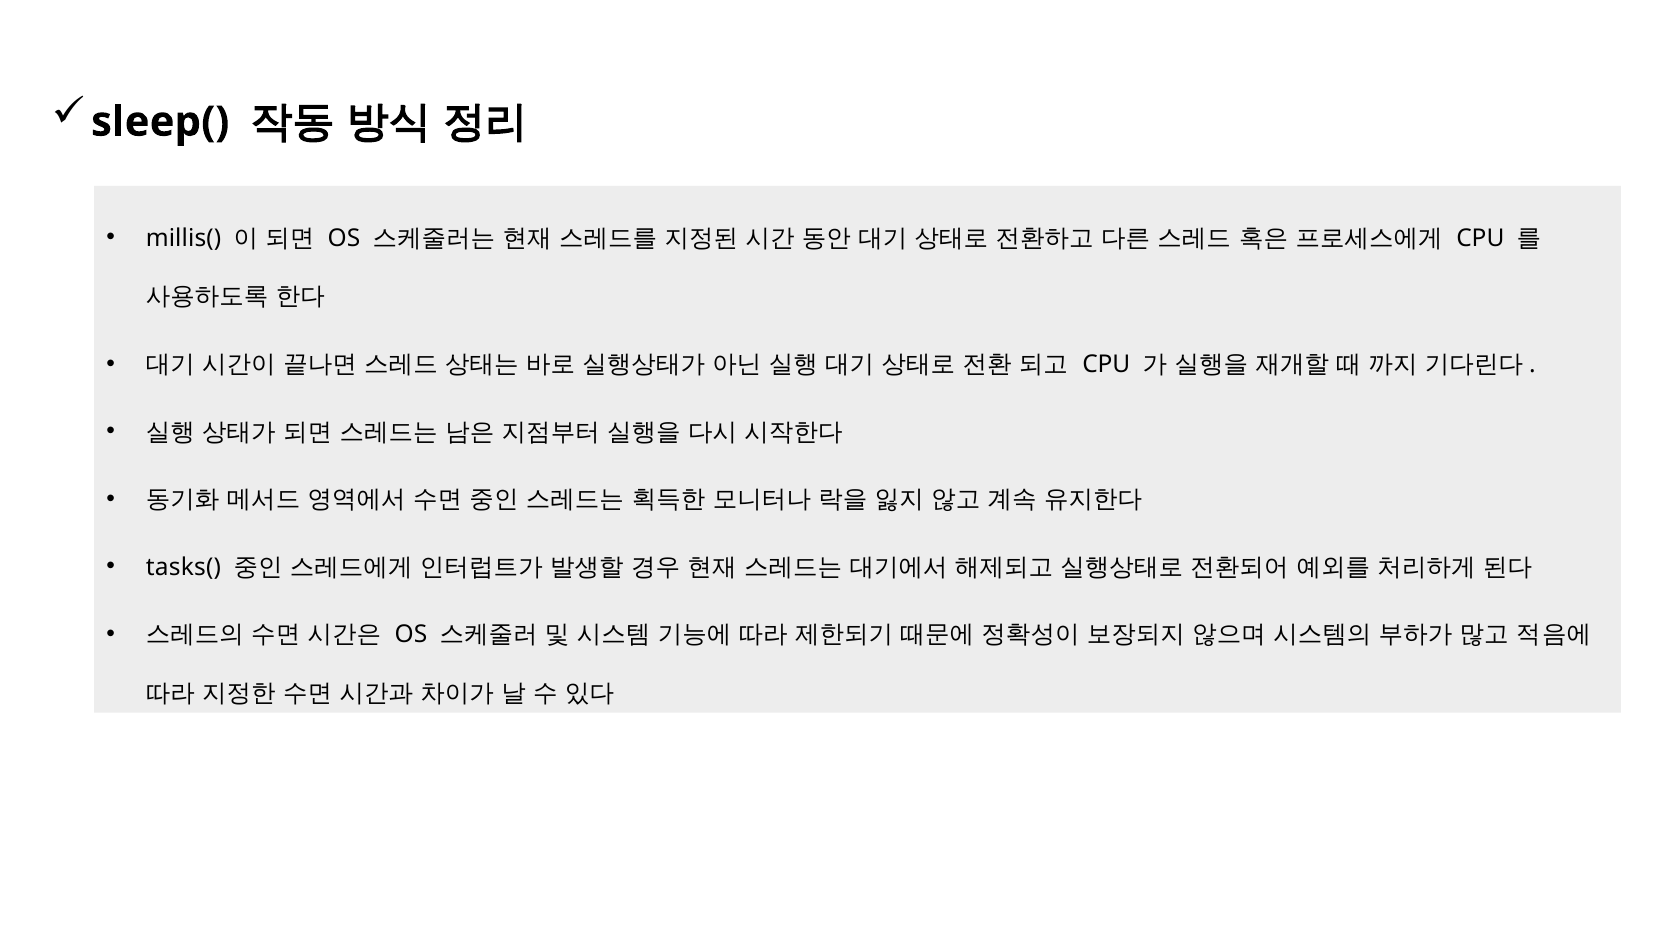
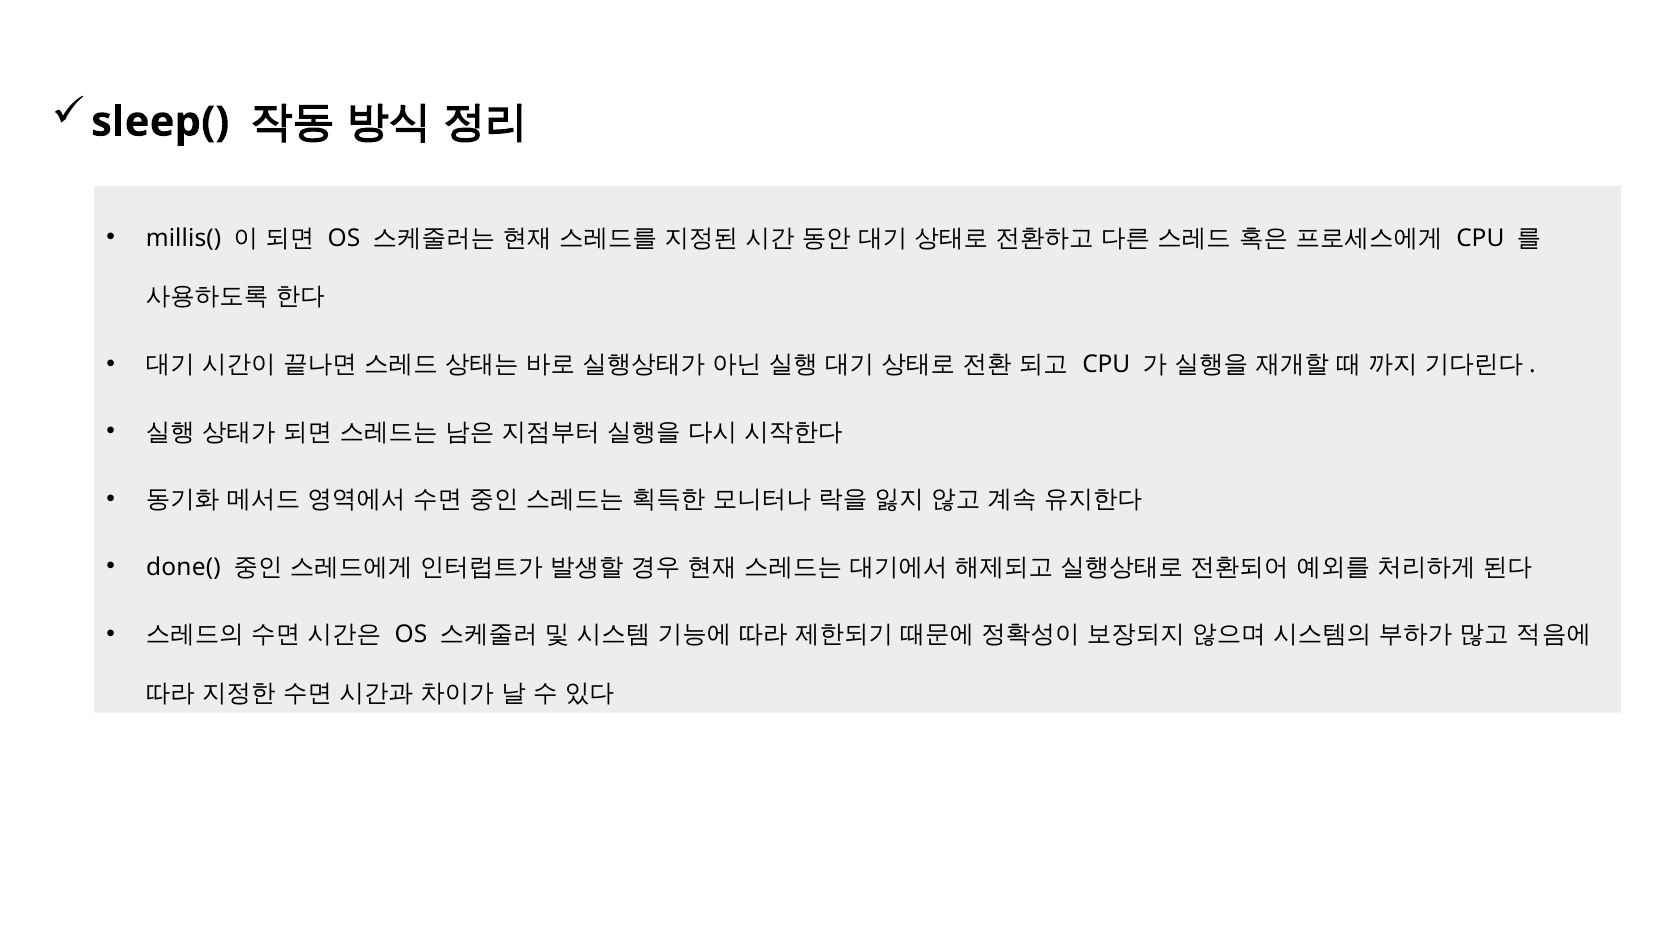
tasks(: tasks( -> done( (183, 567)
